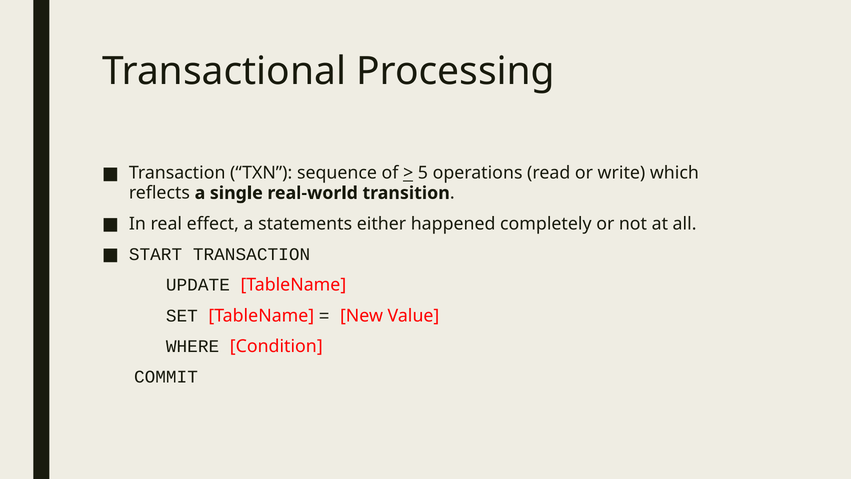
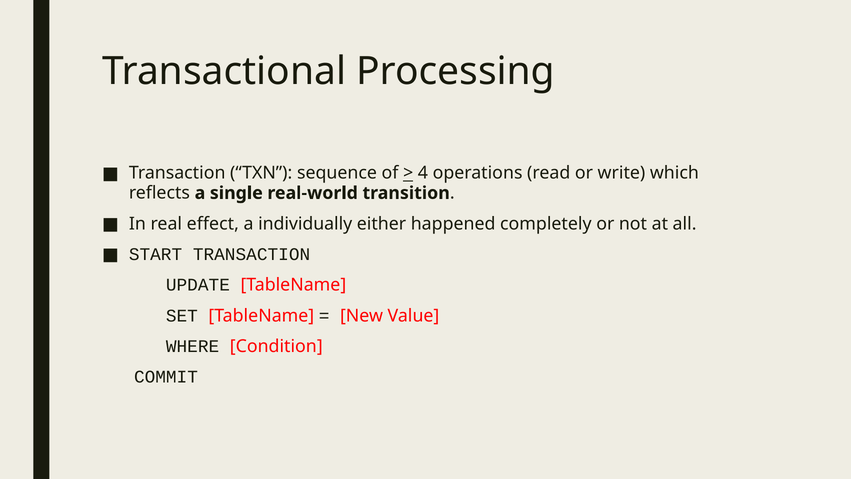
5: 5 -> 4 (423, 173)
statements: statements -> individually (305, 224)
